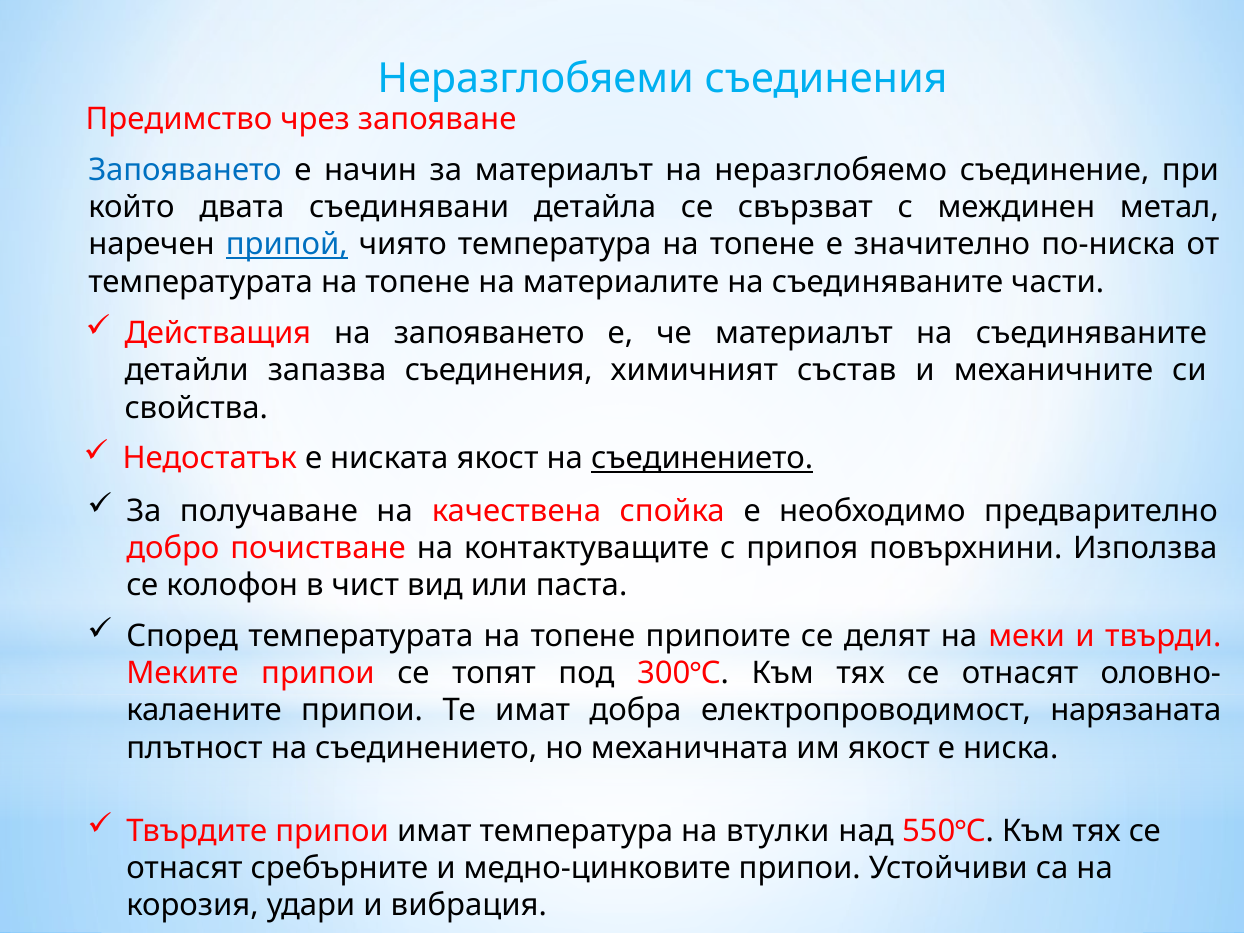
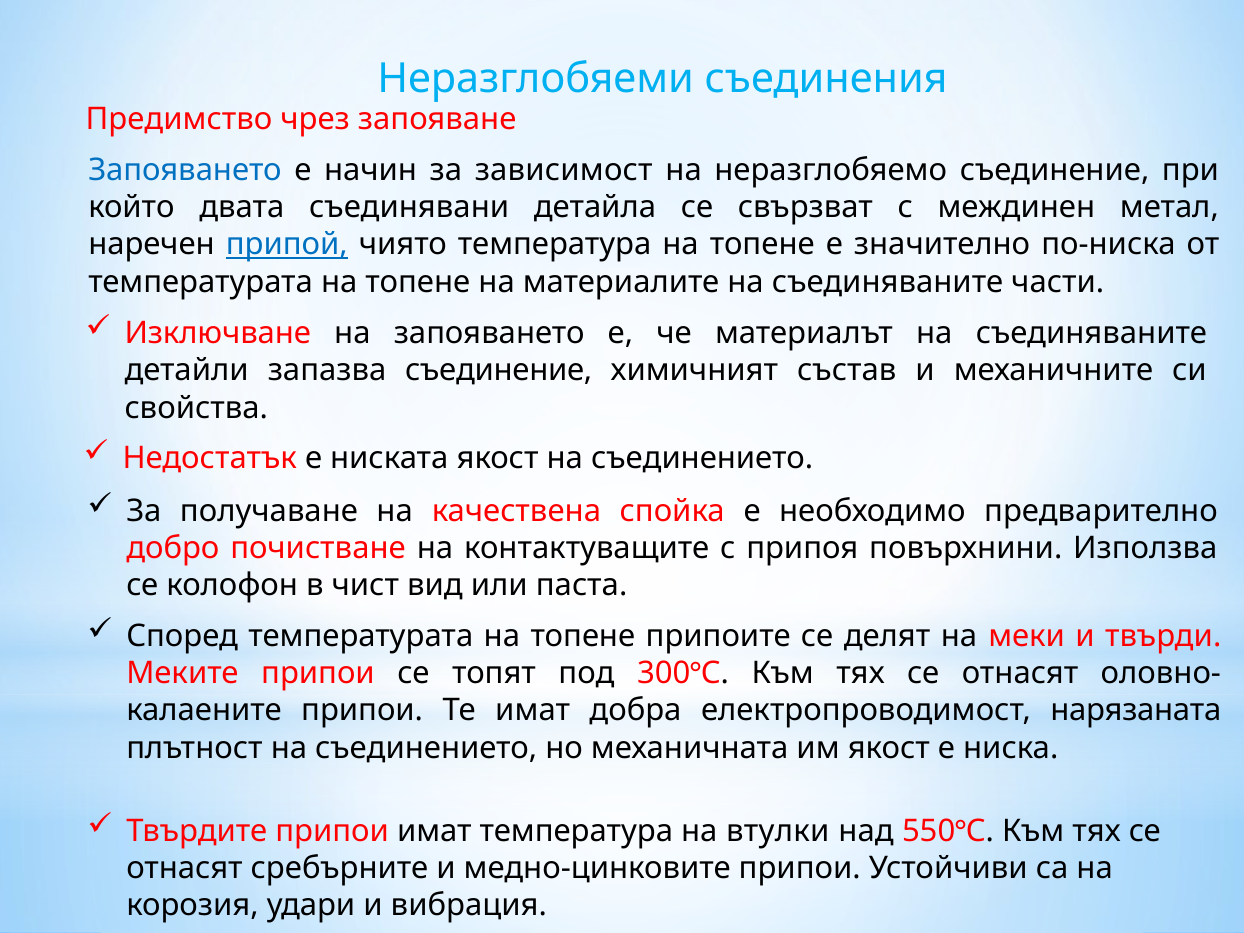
за материалът: материалът -> зависимост (564, 170)
Действащия: Действащия -> Изключване (218, 333)
запазва съединения: съединения -> съединение (499, 370)
съединението underline: present -> none (702, 458)
